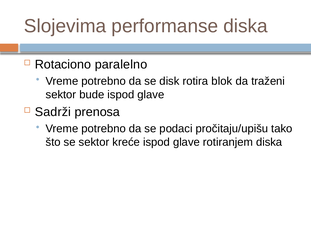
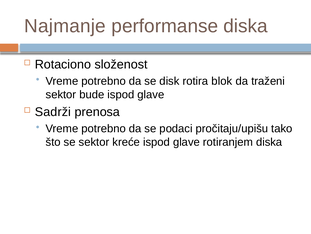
Slojevima: Slojevima -> Najmanje (65, 26)
paralelno: paralelno -> složenost (121, 64)
